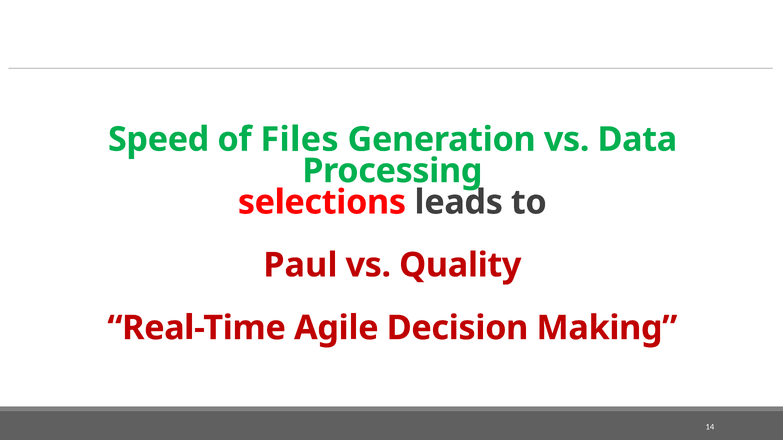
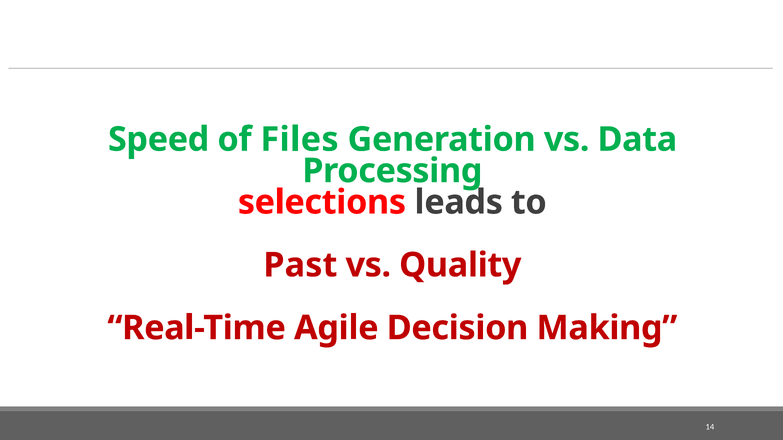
Paul: Paul -> Past (300, 265)
